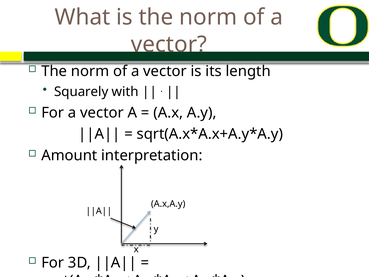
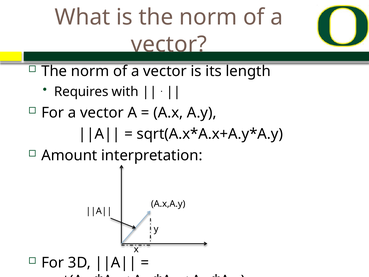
Squarely: Squarely -> Requires (81, 92)
